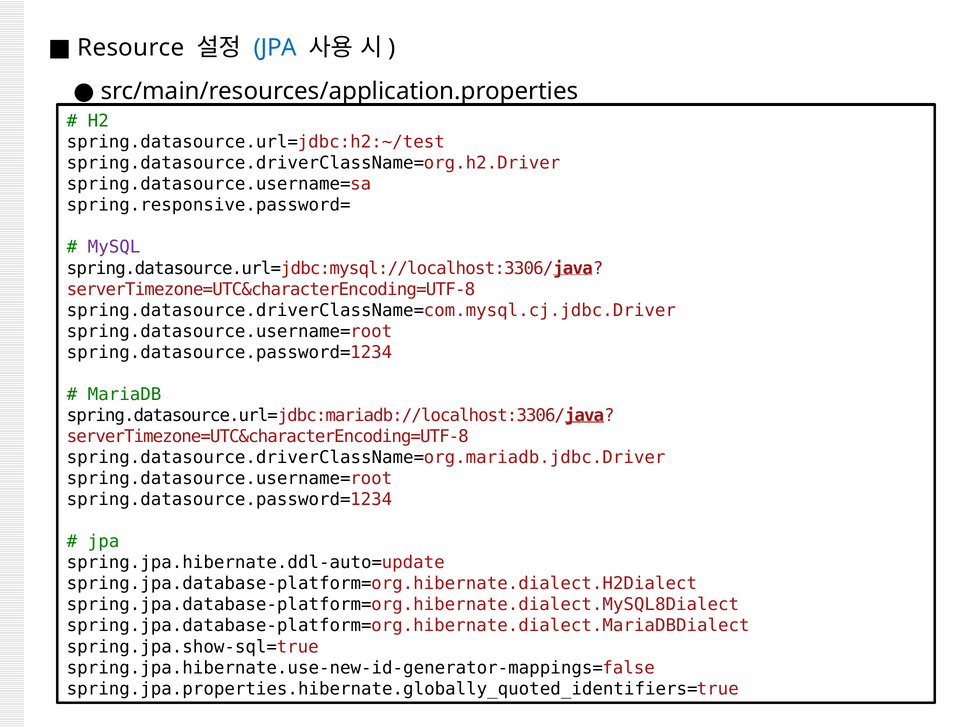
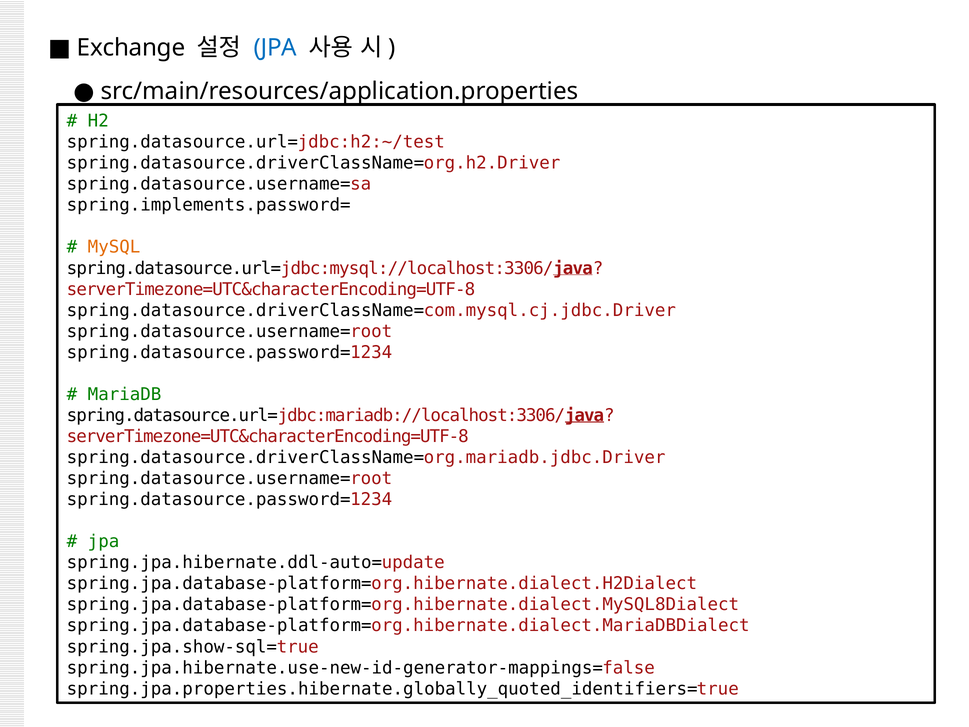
Resource: Resource -> Exchange (131, 48)
spring.responsive.password=: spring.responsive.password= -> spring.implements.password= (209, 205)
MySQL colour: purple -> orange (114, 247)
